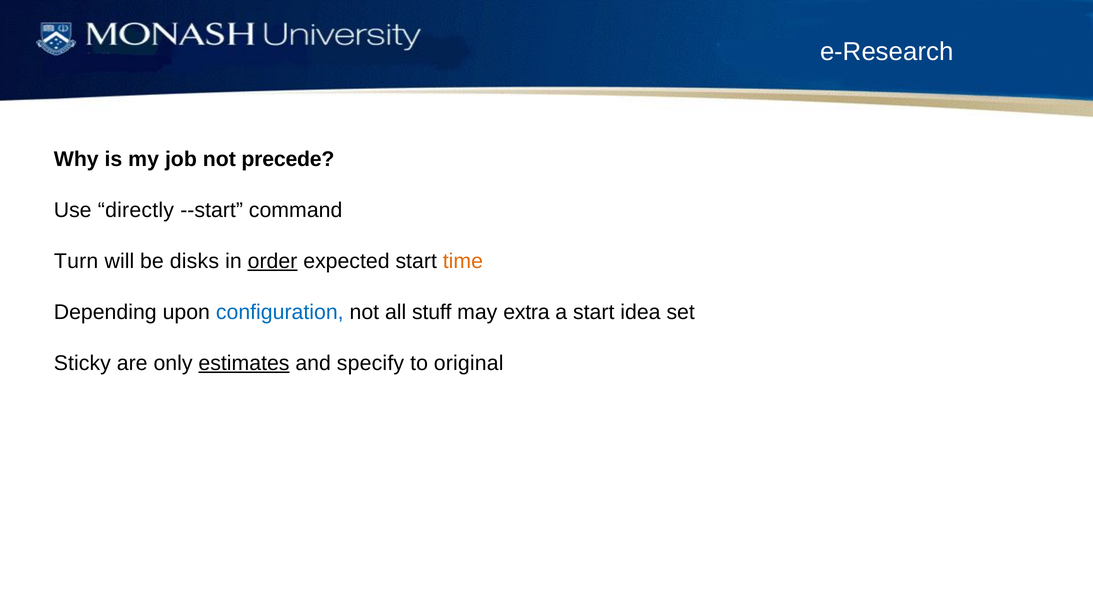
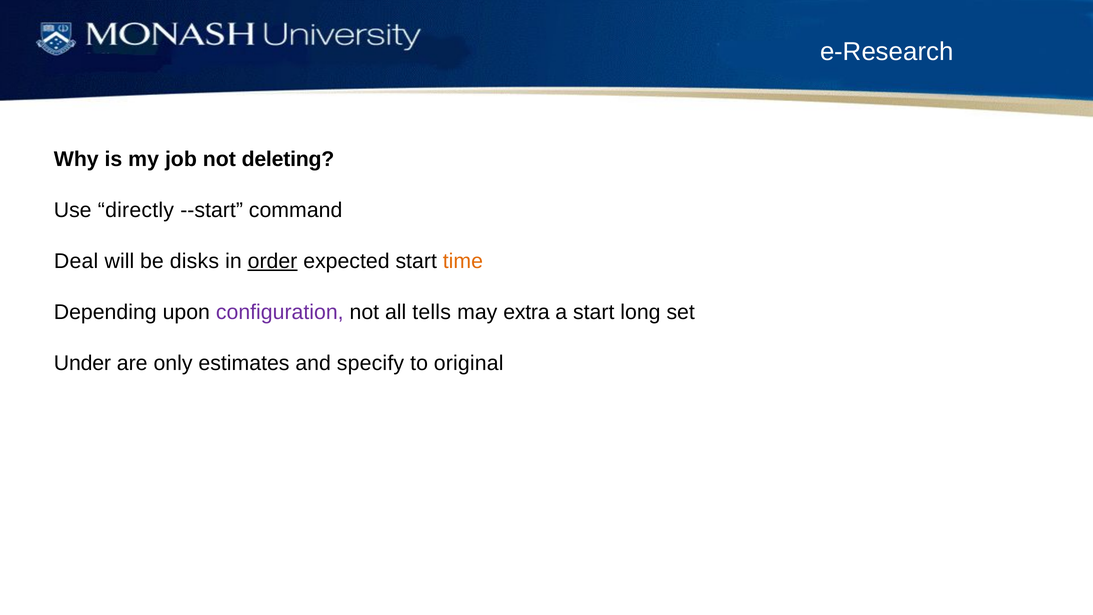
precede: precede -> deleting (288, 159)
Turn: Turn -> Deal (76, 261)
configuration colour: blue -> purple (280, 312)
stuff: stuff -> tells (432, 312)
idea: idea -> long (640, 312)
Sticky: Sticky -> Under (82, 363)
estimates underline: present -> none (244, 363)
